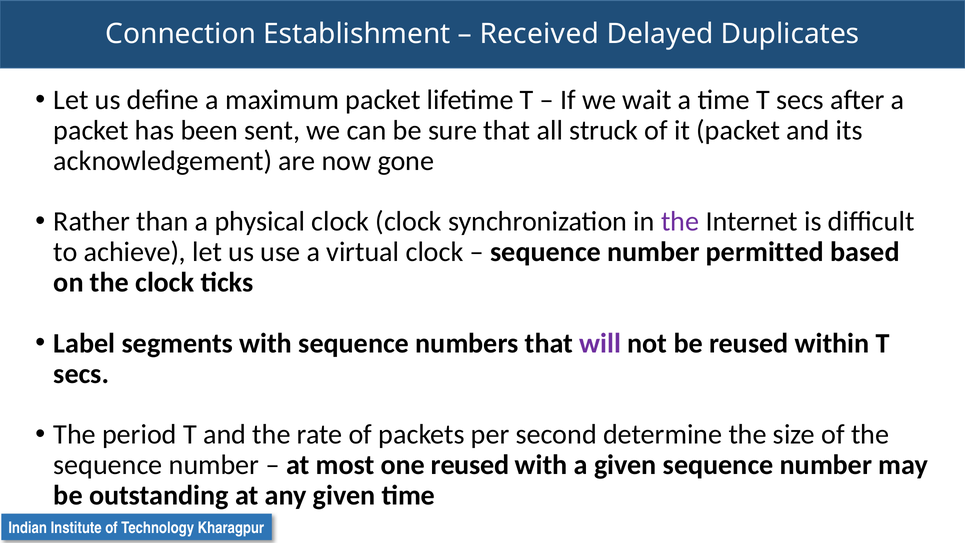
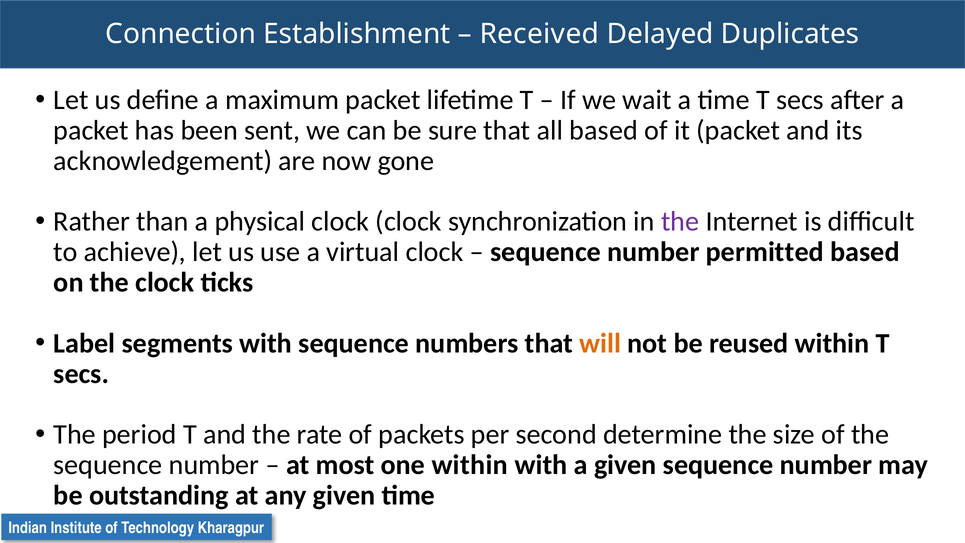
all struck: struck -> based (604, 130)
will colour: purple -> orange (600, 343)
one reused: reused -> within (470, 465)
